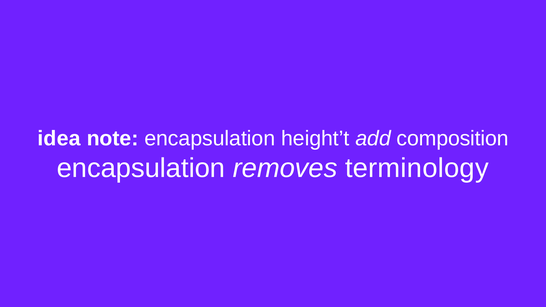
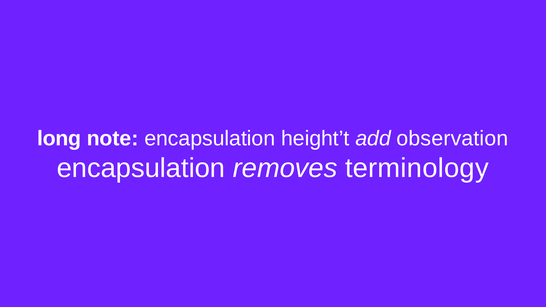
idea: idea -> long (59, 139)
composition: composition -> observation (452, 139)
